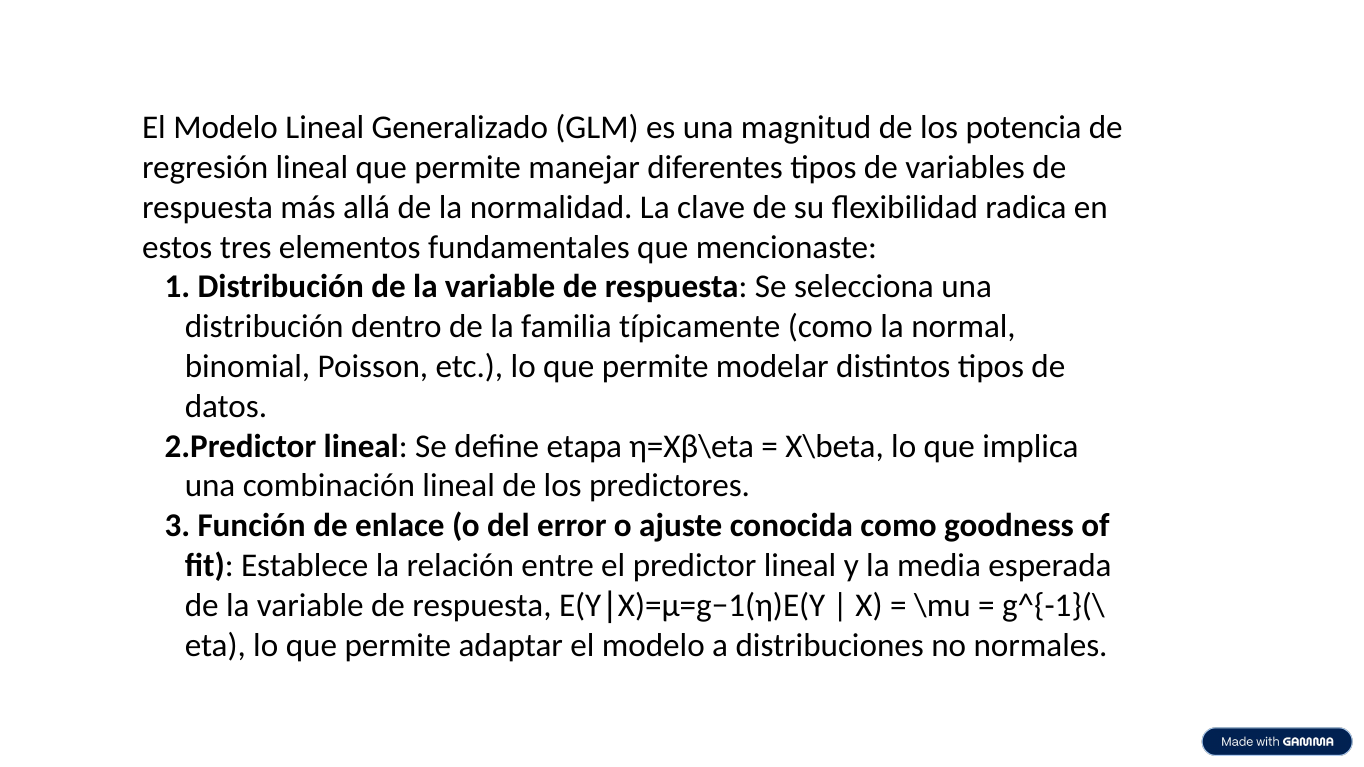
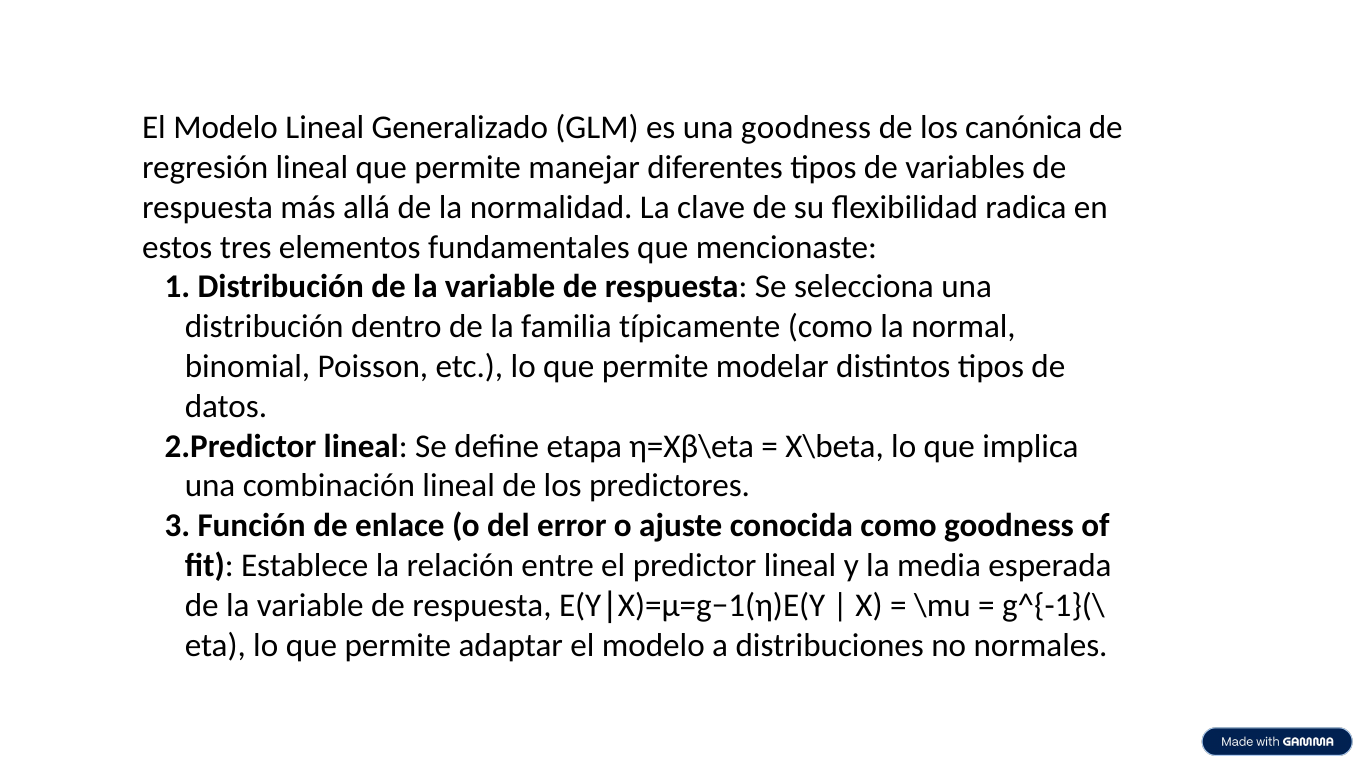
una magnitud: magnitud -> goodness (806, 128)
potencia: potencia -> canónica (1024, 128)
